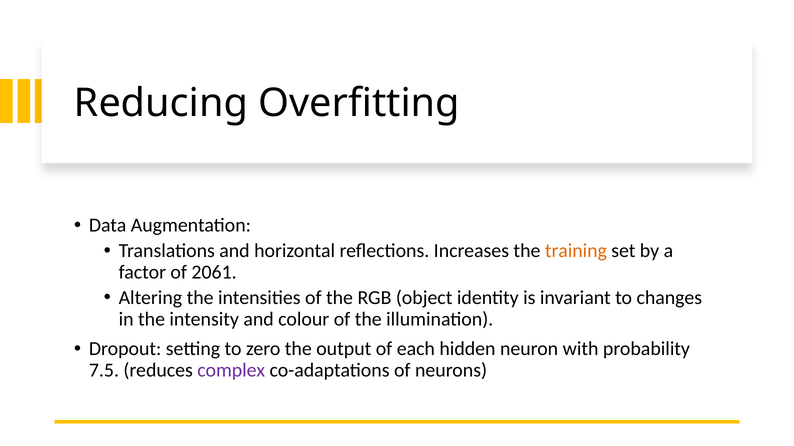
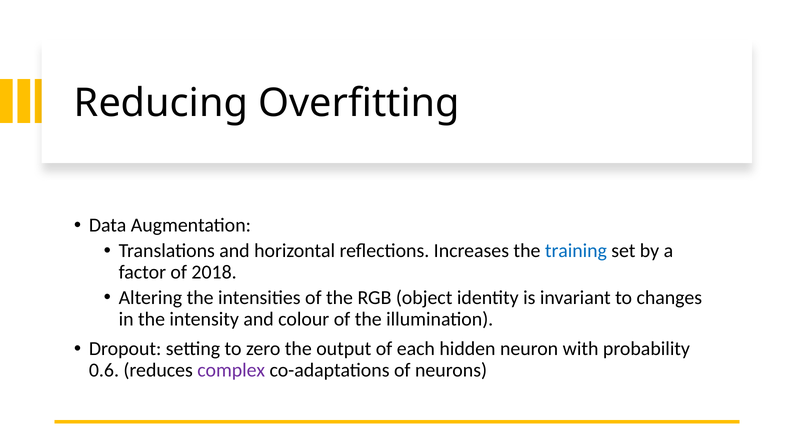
training colour: orange -> blue (576, 251)
2061: 2061 -> 2018 (214, 273)
7.5: 7.5 -> 0.6 (104, 371)
